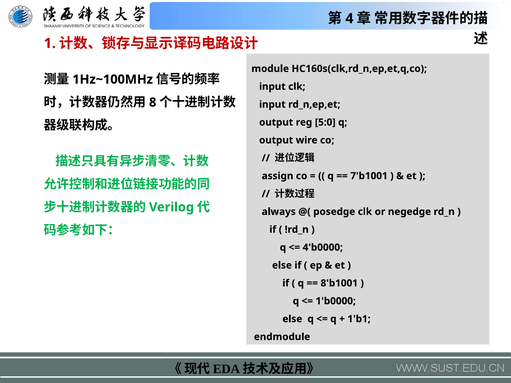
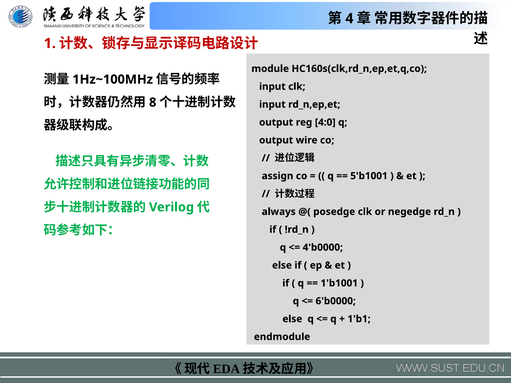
5:0: 5:0 -> 4:0 (325, 122)
7'b1001: 7'b1001 -> 5'b1001 (369, 176)
8'b1001: 8'b1001 -> 1'b1001 (339, 283)
1'b0000: 1'b0000 -> 6'b0000 (336, 301)
